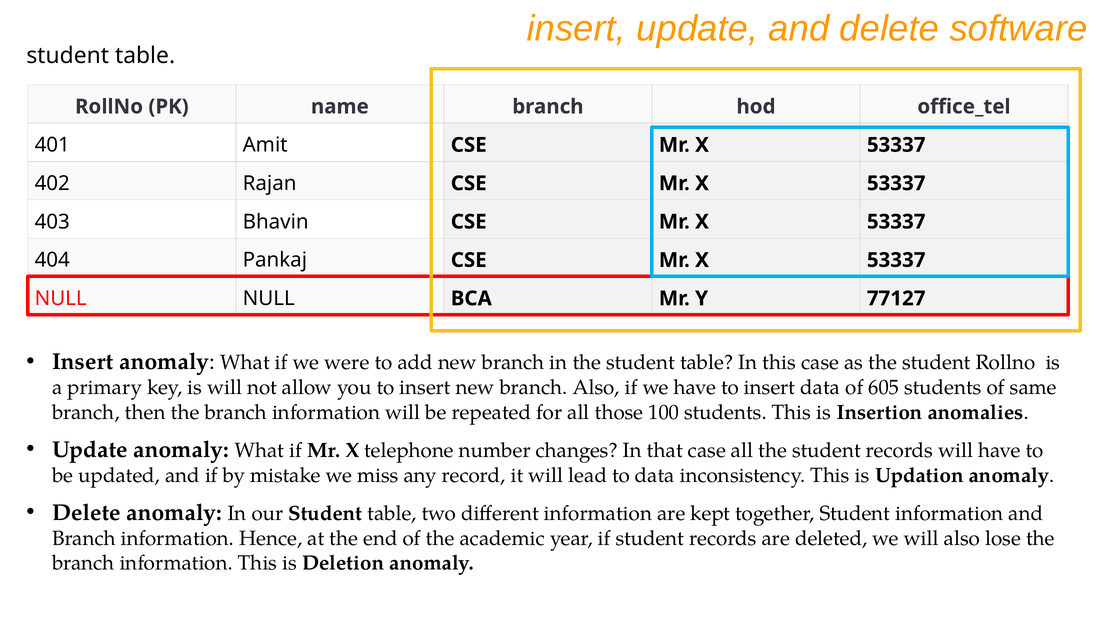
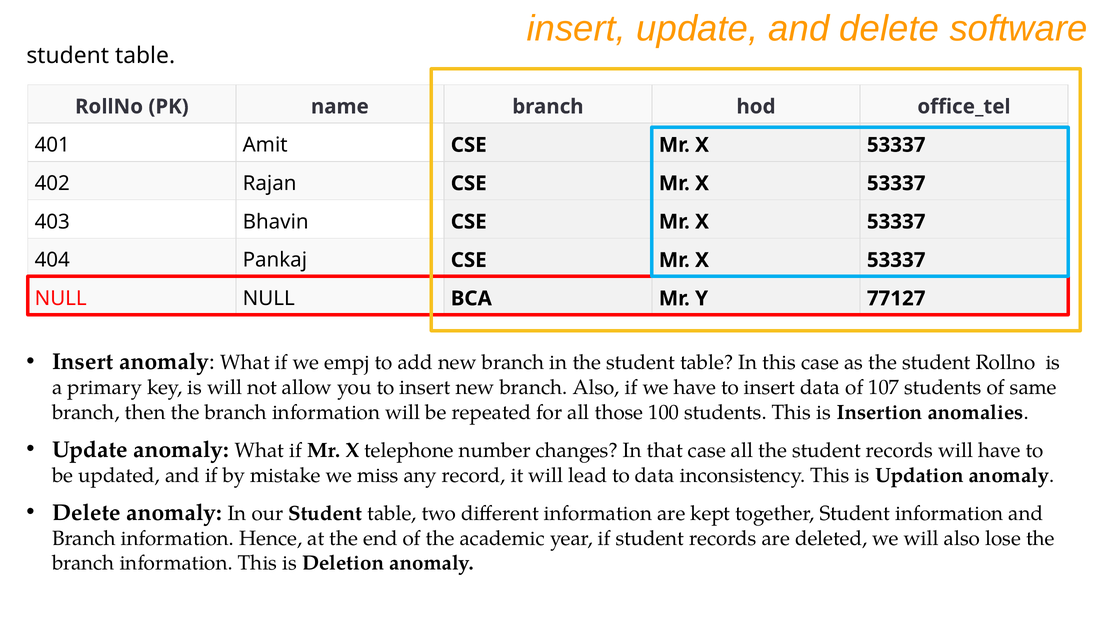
were: were -> empj (347, 362)
605: 605 -> 107 (884, 387)
